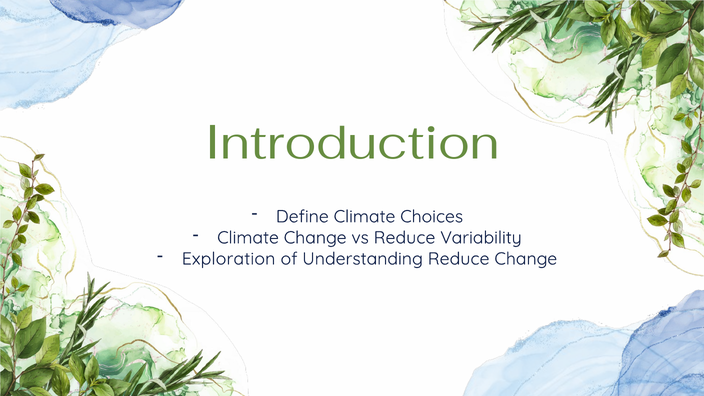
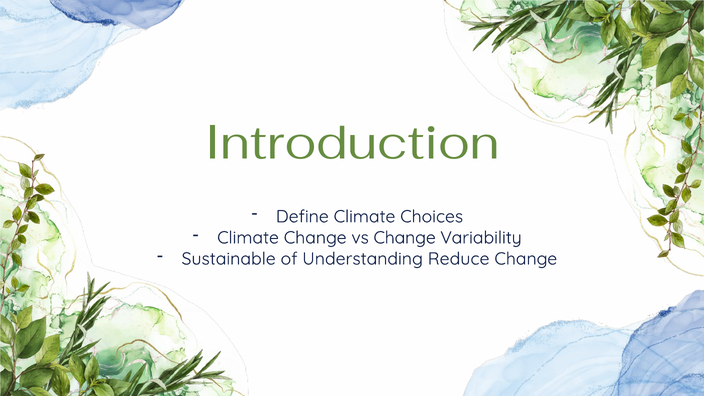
vs Reduce: Reduce -> Change (405, 238)
Exploration: Exploration -> Sustainable (229, 259)
